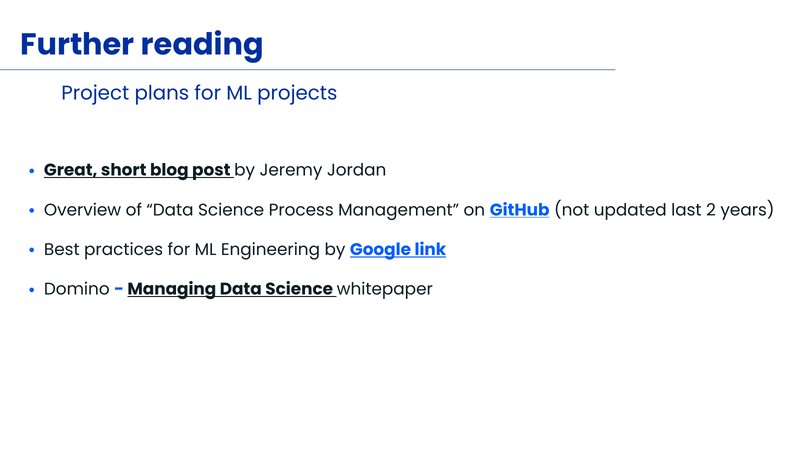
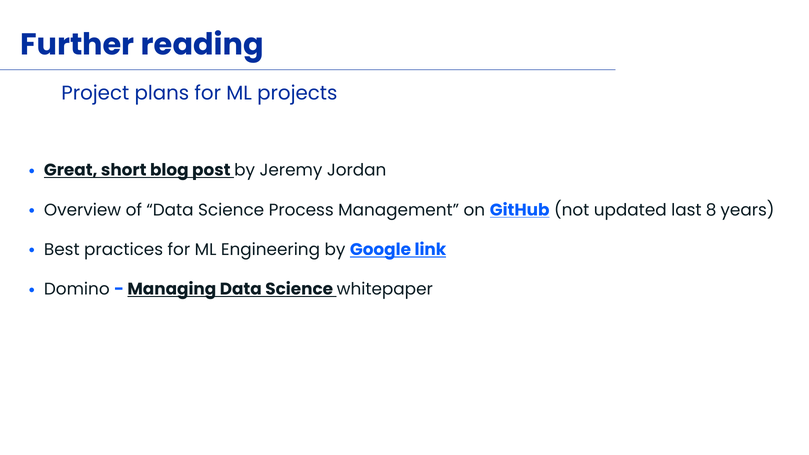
2: 2 -> 8 (711, 210)
